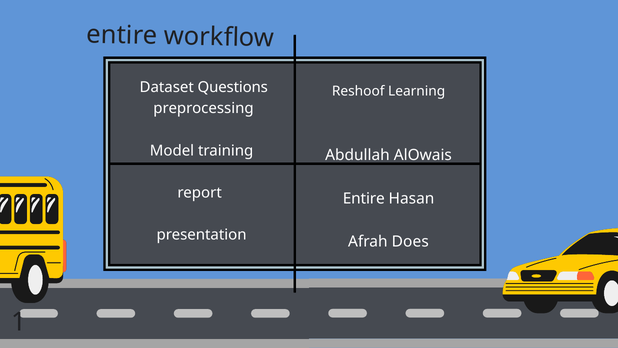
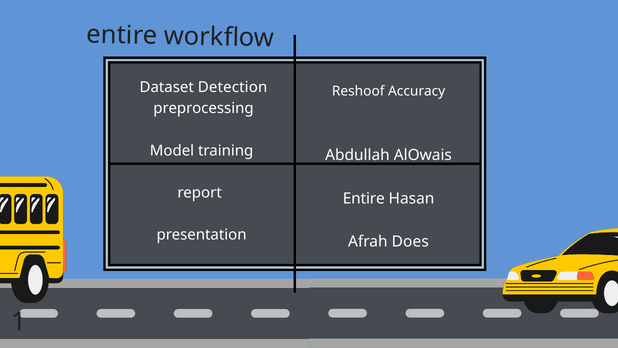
Questions: Questions -> Detection (233, 87)
Learning: Learning -> Accuracy (417, 91)
